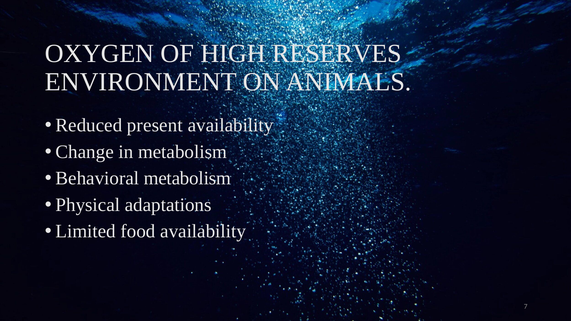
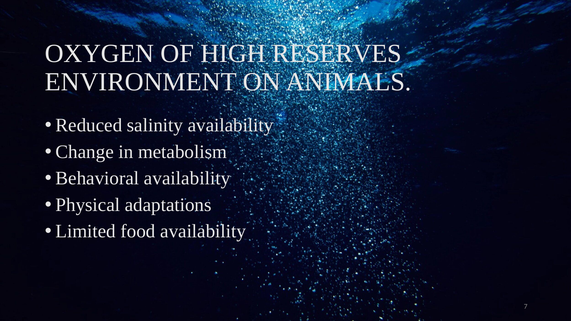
present: present -> salinity (155, 125)
Behavioral metabolism: metabolism -> availability (187, 178)
